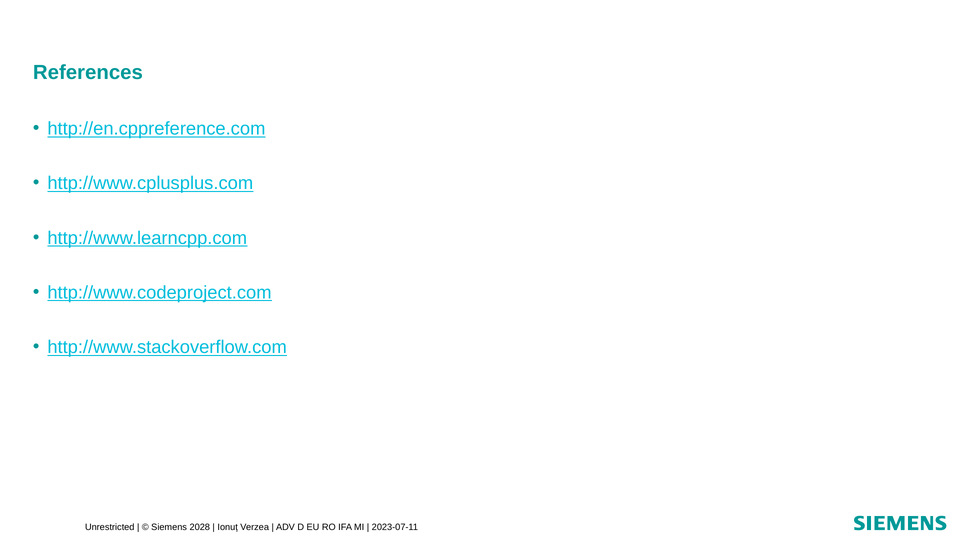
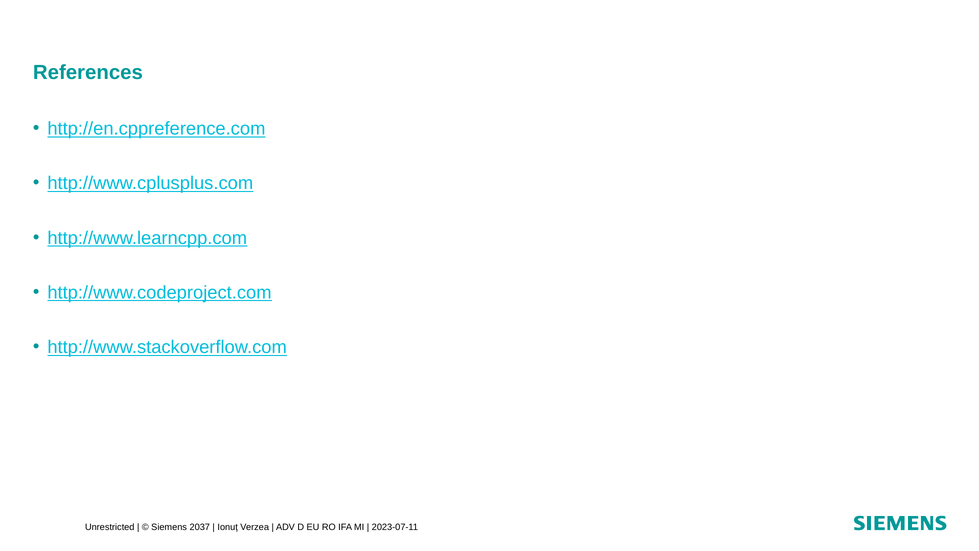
2028: 2028 -> 2037 (200, 527)
